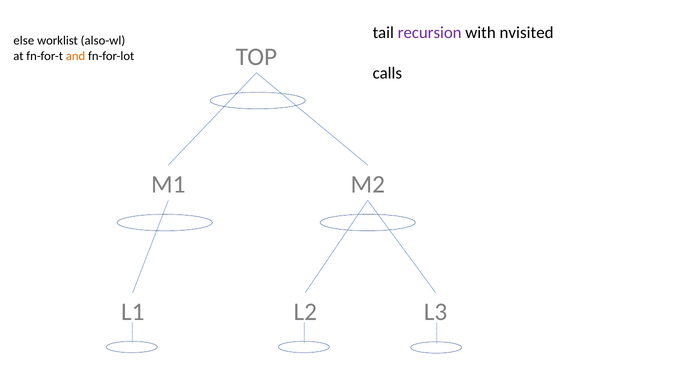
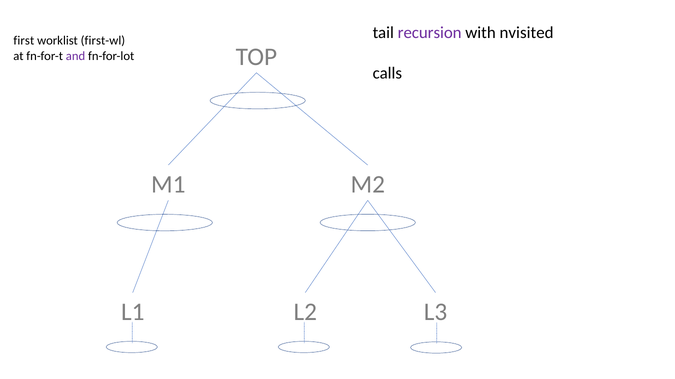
else: else -> first (24, 41)
also-wl: also-wl -> first-wl (103, 41)
and colour: orange -> purple (76, 56)
